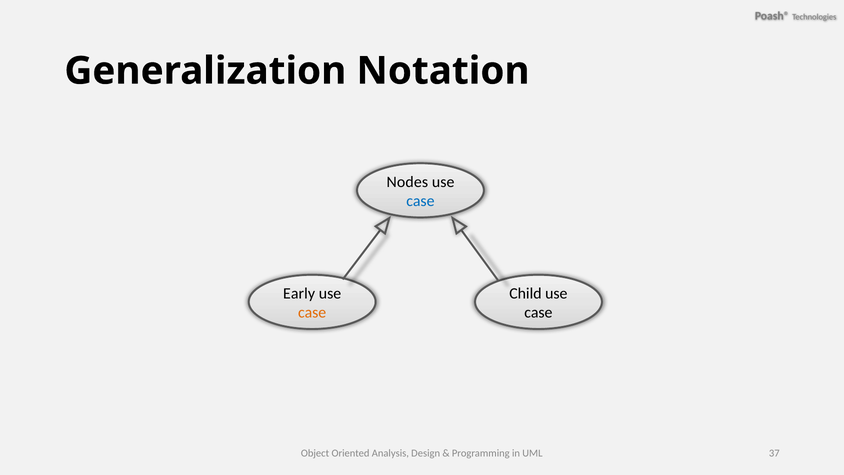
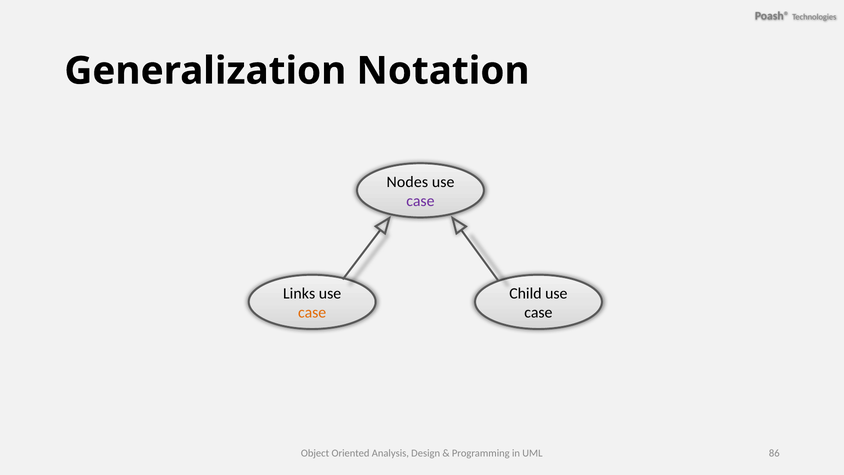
case colour: blue -> purple (420, 201)
Early: Early -> Links (299, 293)
37: 37 -> 86 (774, 453)
